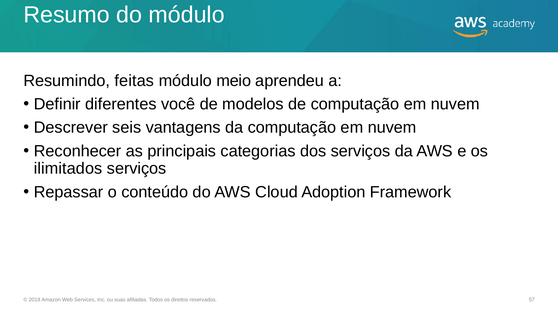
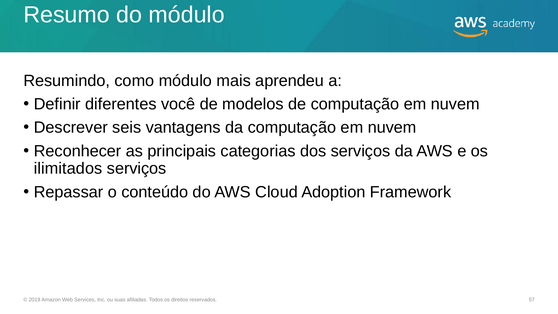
feitas: feitas -> como (134, 81)
meio: meio -> mais (234, 81)
